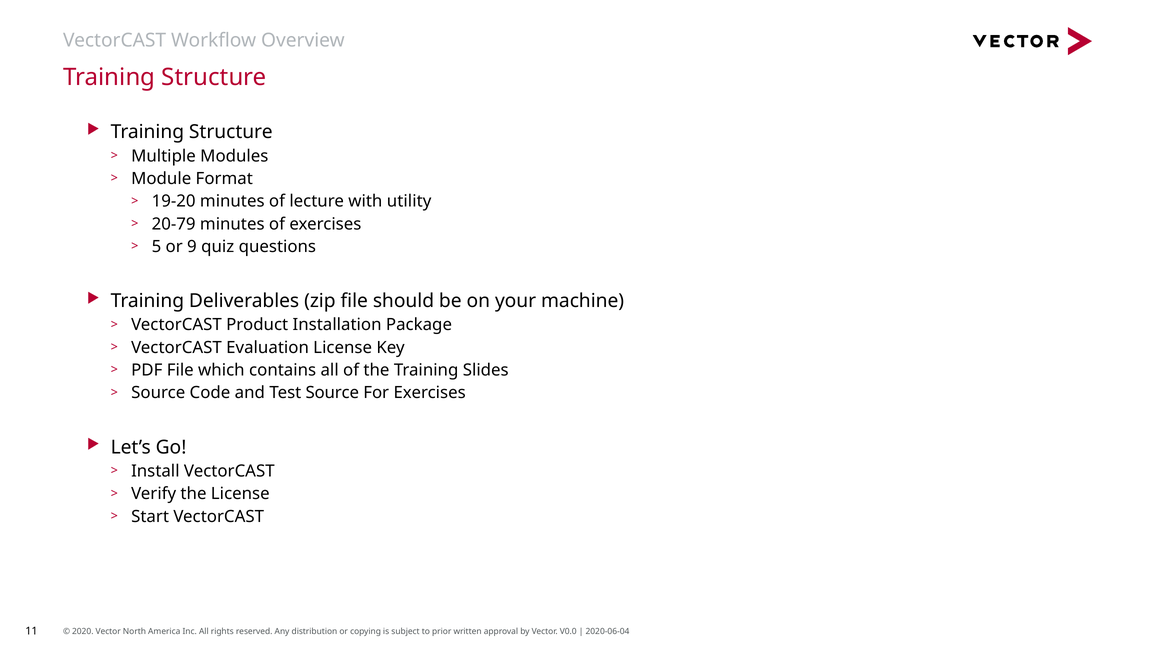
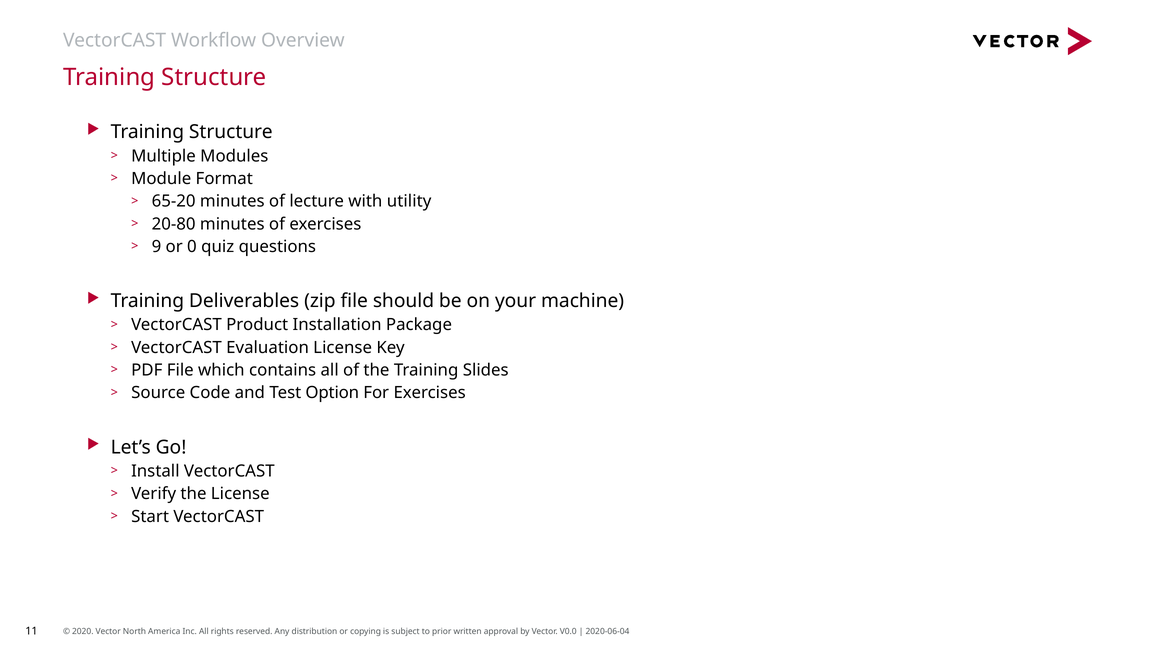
19-20: 19-20 -> 65-20 (174, 201)
20-79: 20-79 -> 20-80 (174, 224)
5: 5 -> 9 (156, 247)
9: 9 -> 0 (192, 247)
Test Source: Source -> Option (332, 393)
